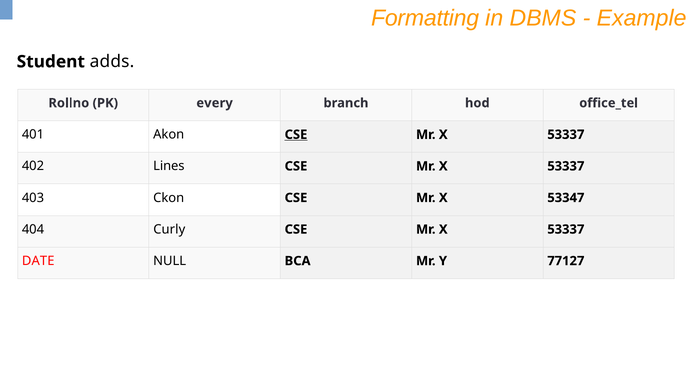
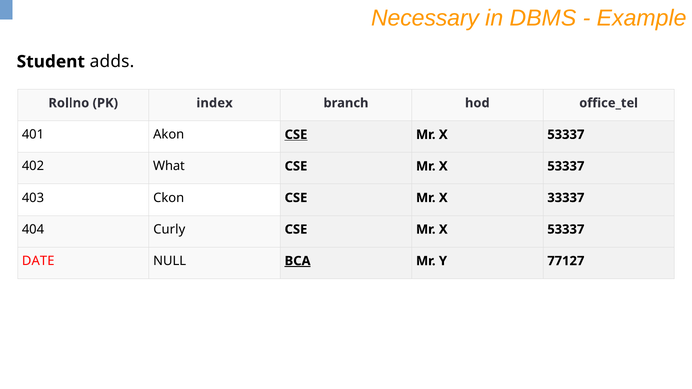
Formatting: Formatting -> Necessary (425, 18)
every: every -> index (215, 103)
Lines: Lines -> What (169, 166)
53347: 53347 -> 33337 (566, 198)
BCA underline: none -> present (298, 261)
